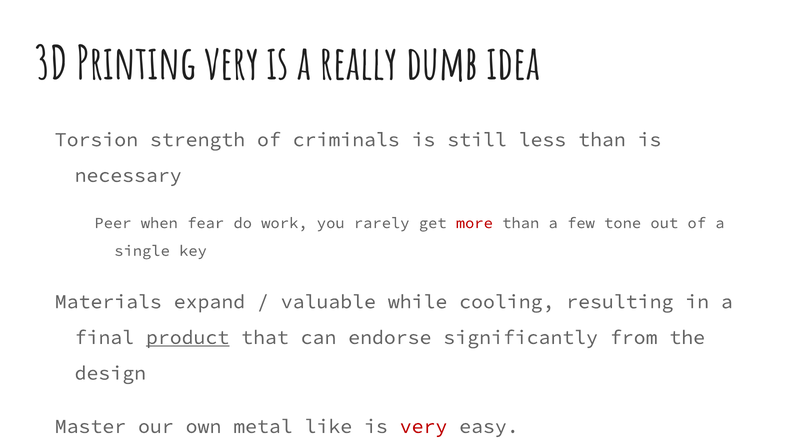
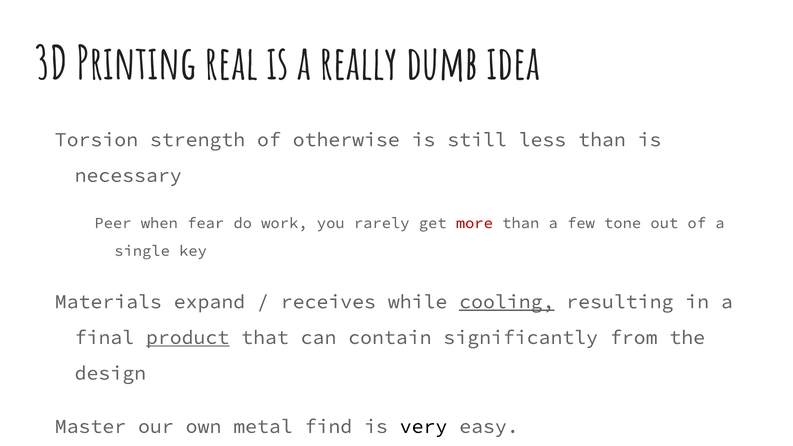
Printing very: very -> real (231, 64)
criminals: criminals -> otherwise (346, 140)
valuable: valuable -> receives (328, 302)
cooling underline: none -> present (507, 302)
endorse: endorse -> contain (390, 337)
like: like -> find (328, 426)
very colour: red -> black (424, 426)
